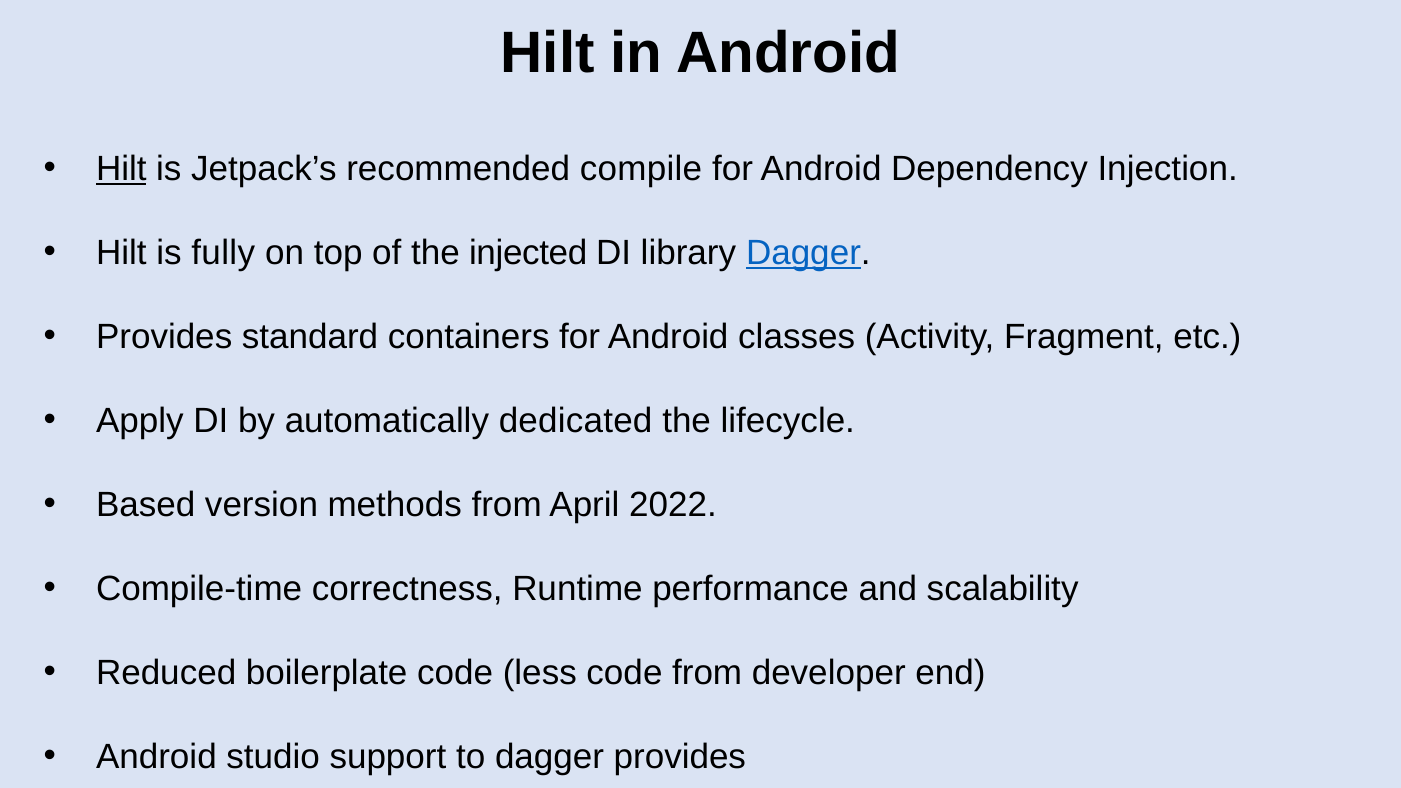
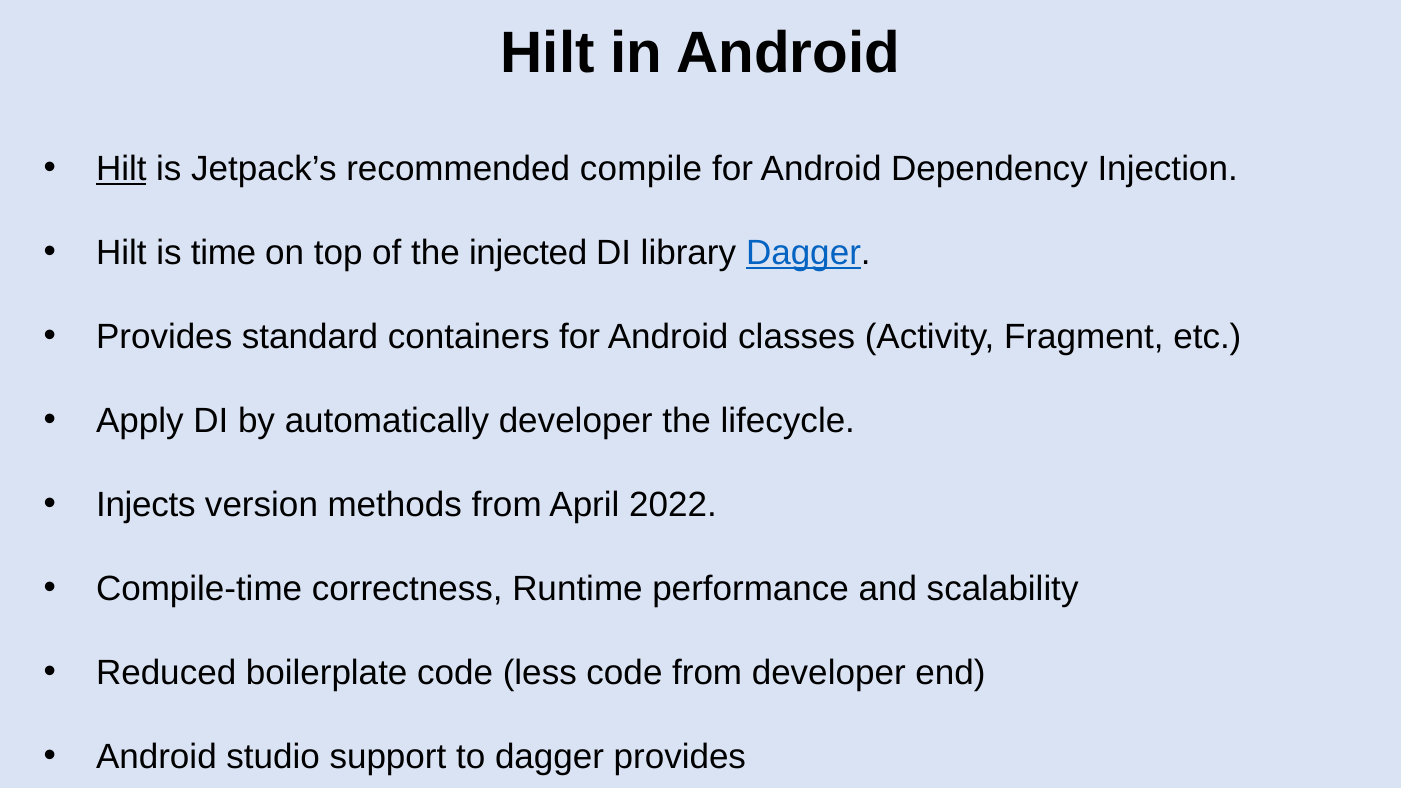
fully: fully -> time (224, 253)
automatically dedicated: dedicated -> developer (576, 421)
Based: Based -> Injects (146, 505)
